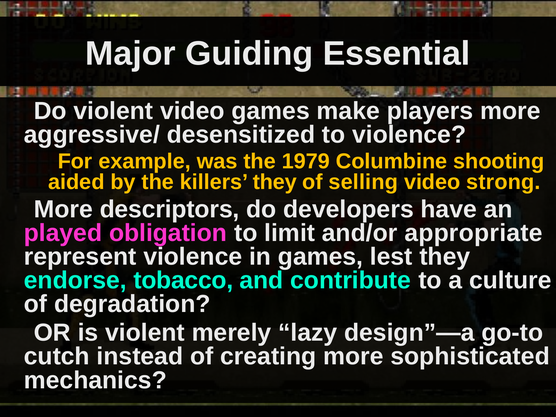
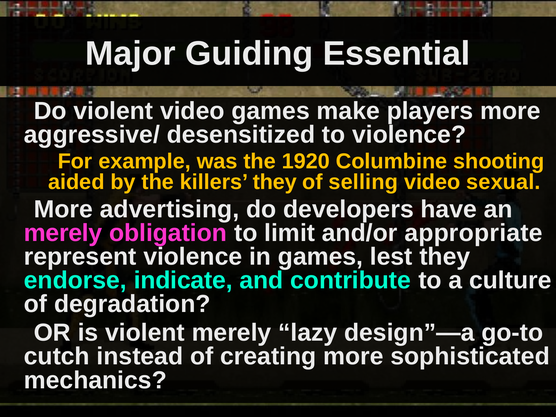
1979: 1979 -> 1920 (306, 161)
strong: strong -> sexual (503, 182)
descriptors: descriptors -> advertising (169, 209)
played: played -> merely (63, 233)
tobacco: tobacco -> indicate (183, 280)
